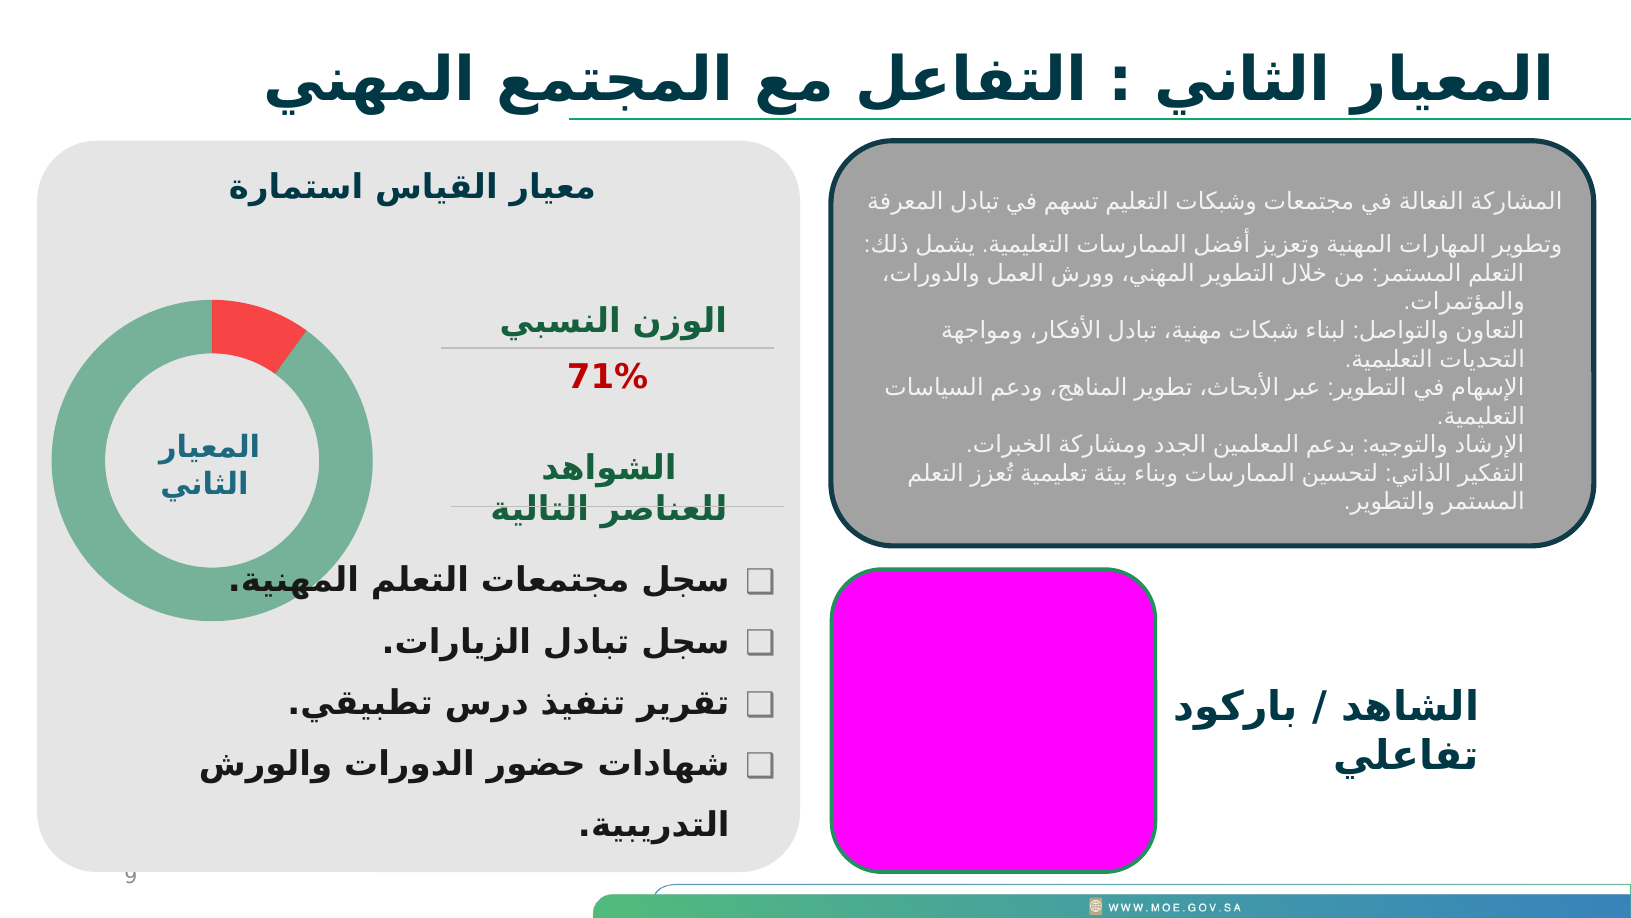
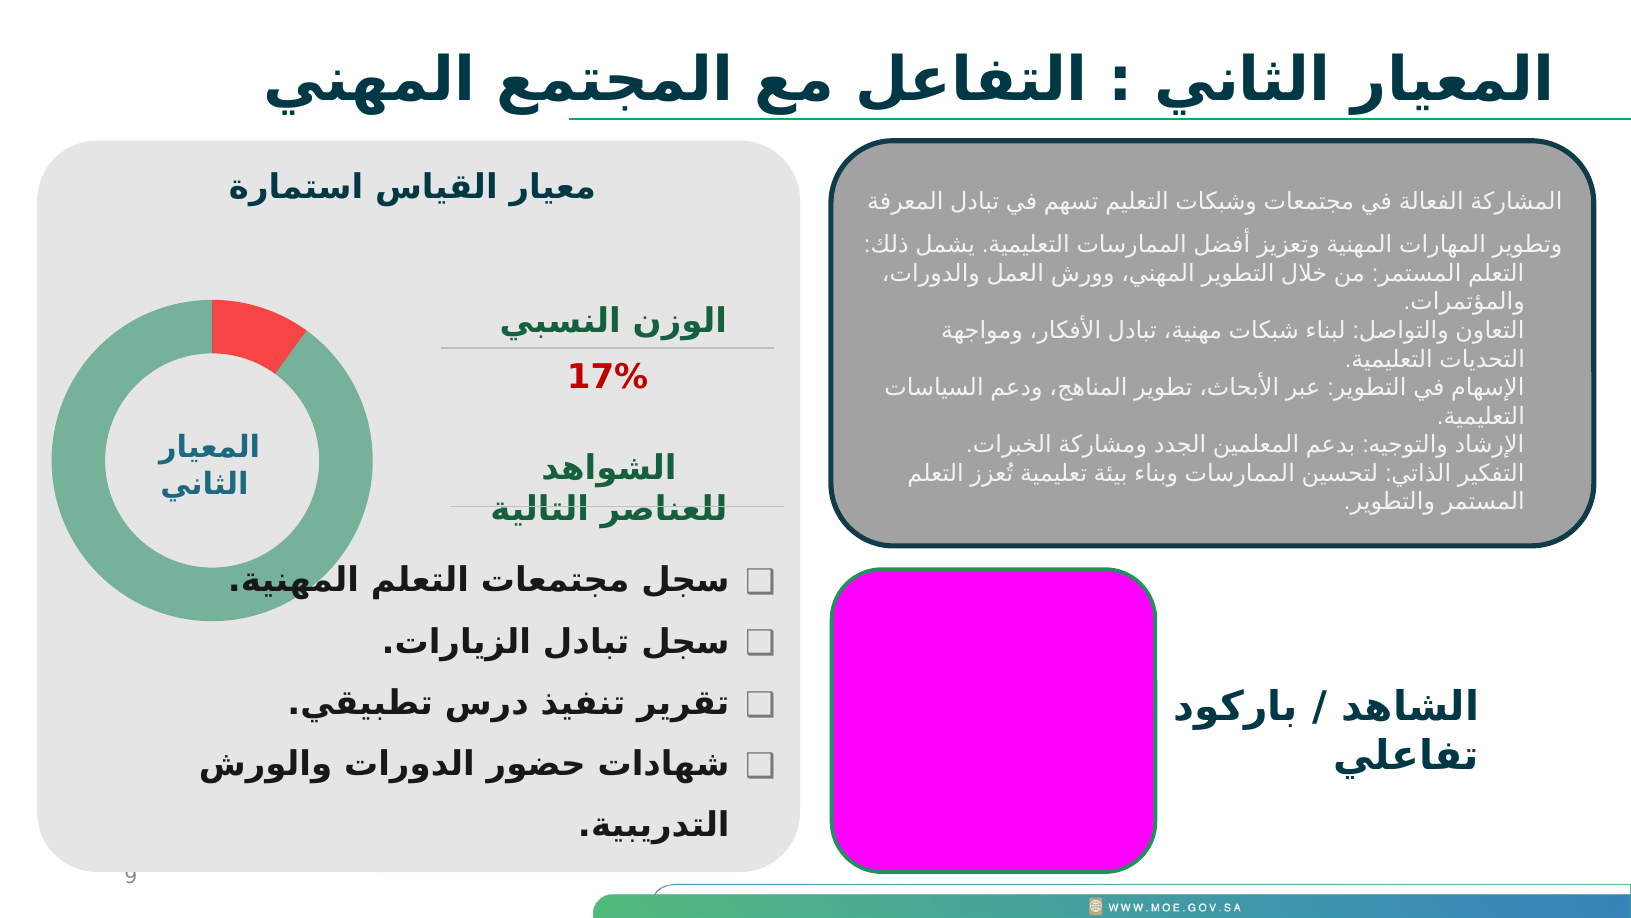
71%: 71% -> 17% (608, 377)
